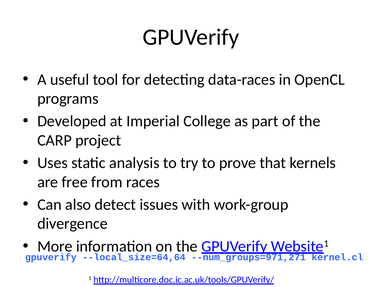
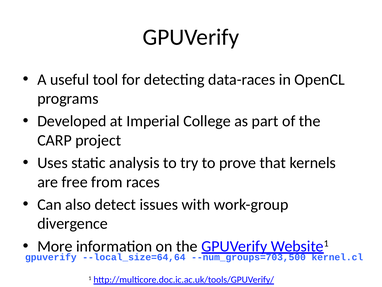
--num_groups=971,271: --num_groups=971,271 -> --num_groups=703,500 (249, 257)
